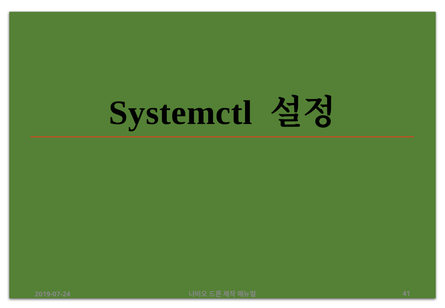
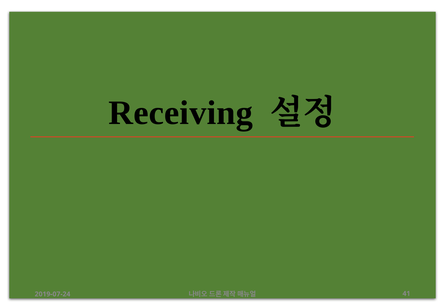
Systemctl: Systemctl -> Receiving (181, 113)
